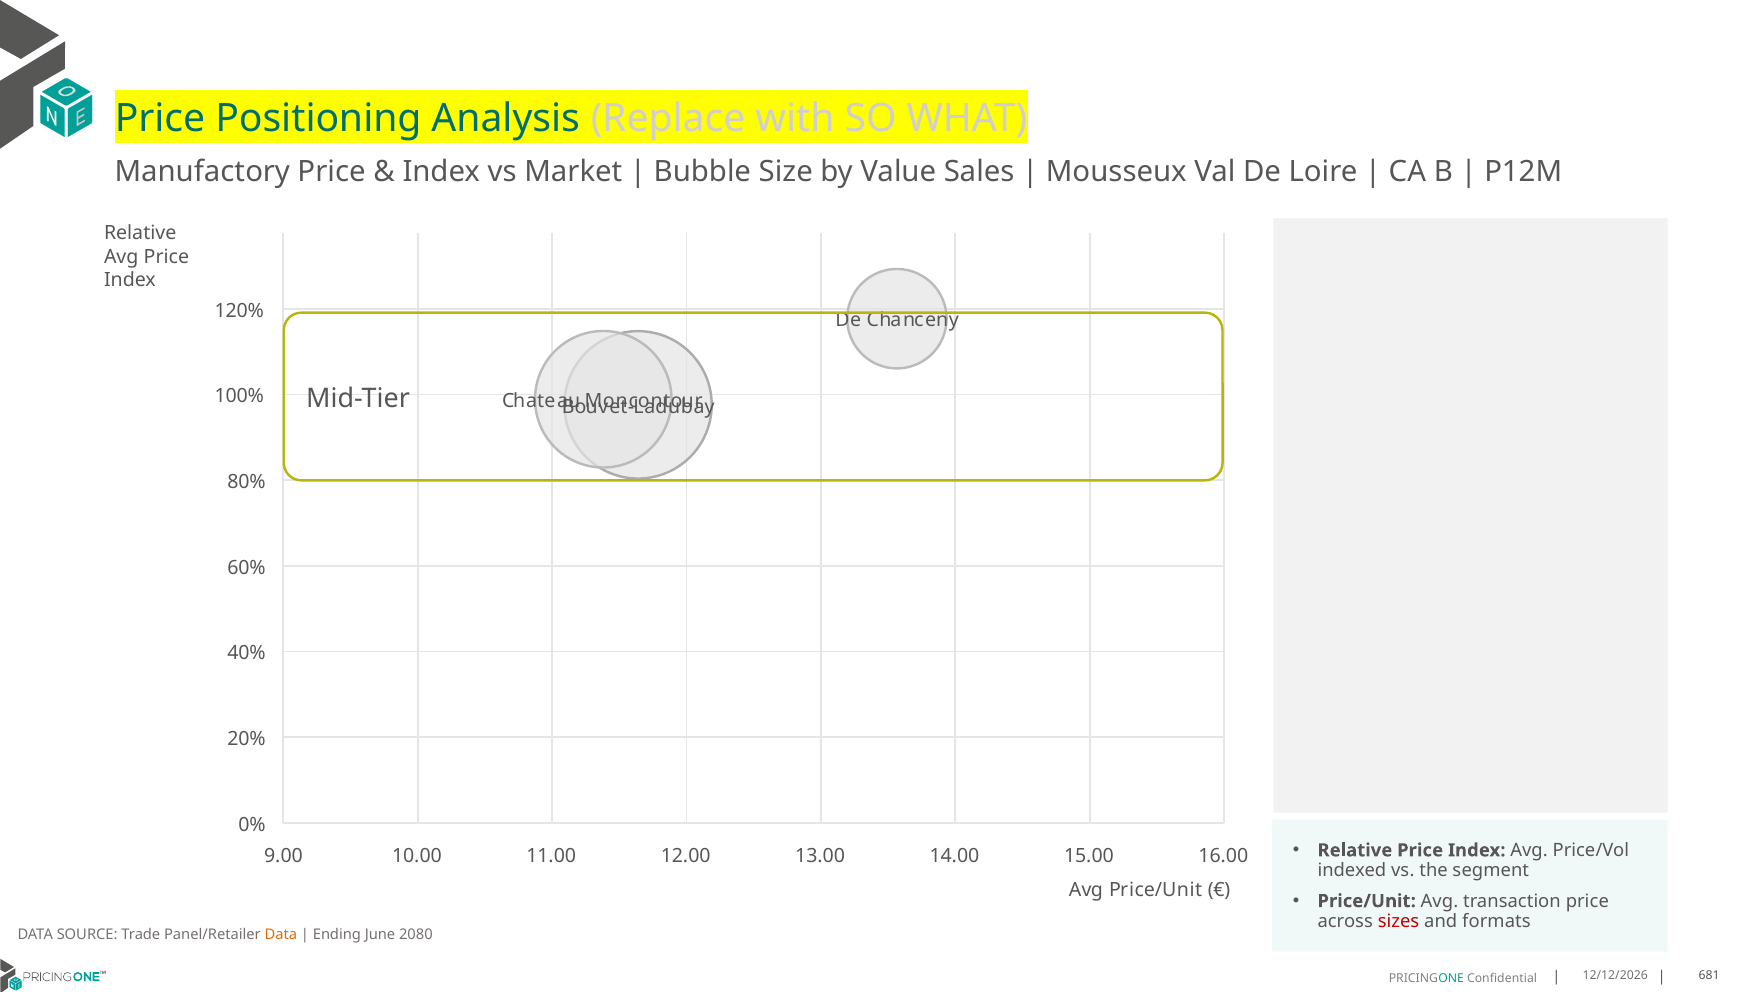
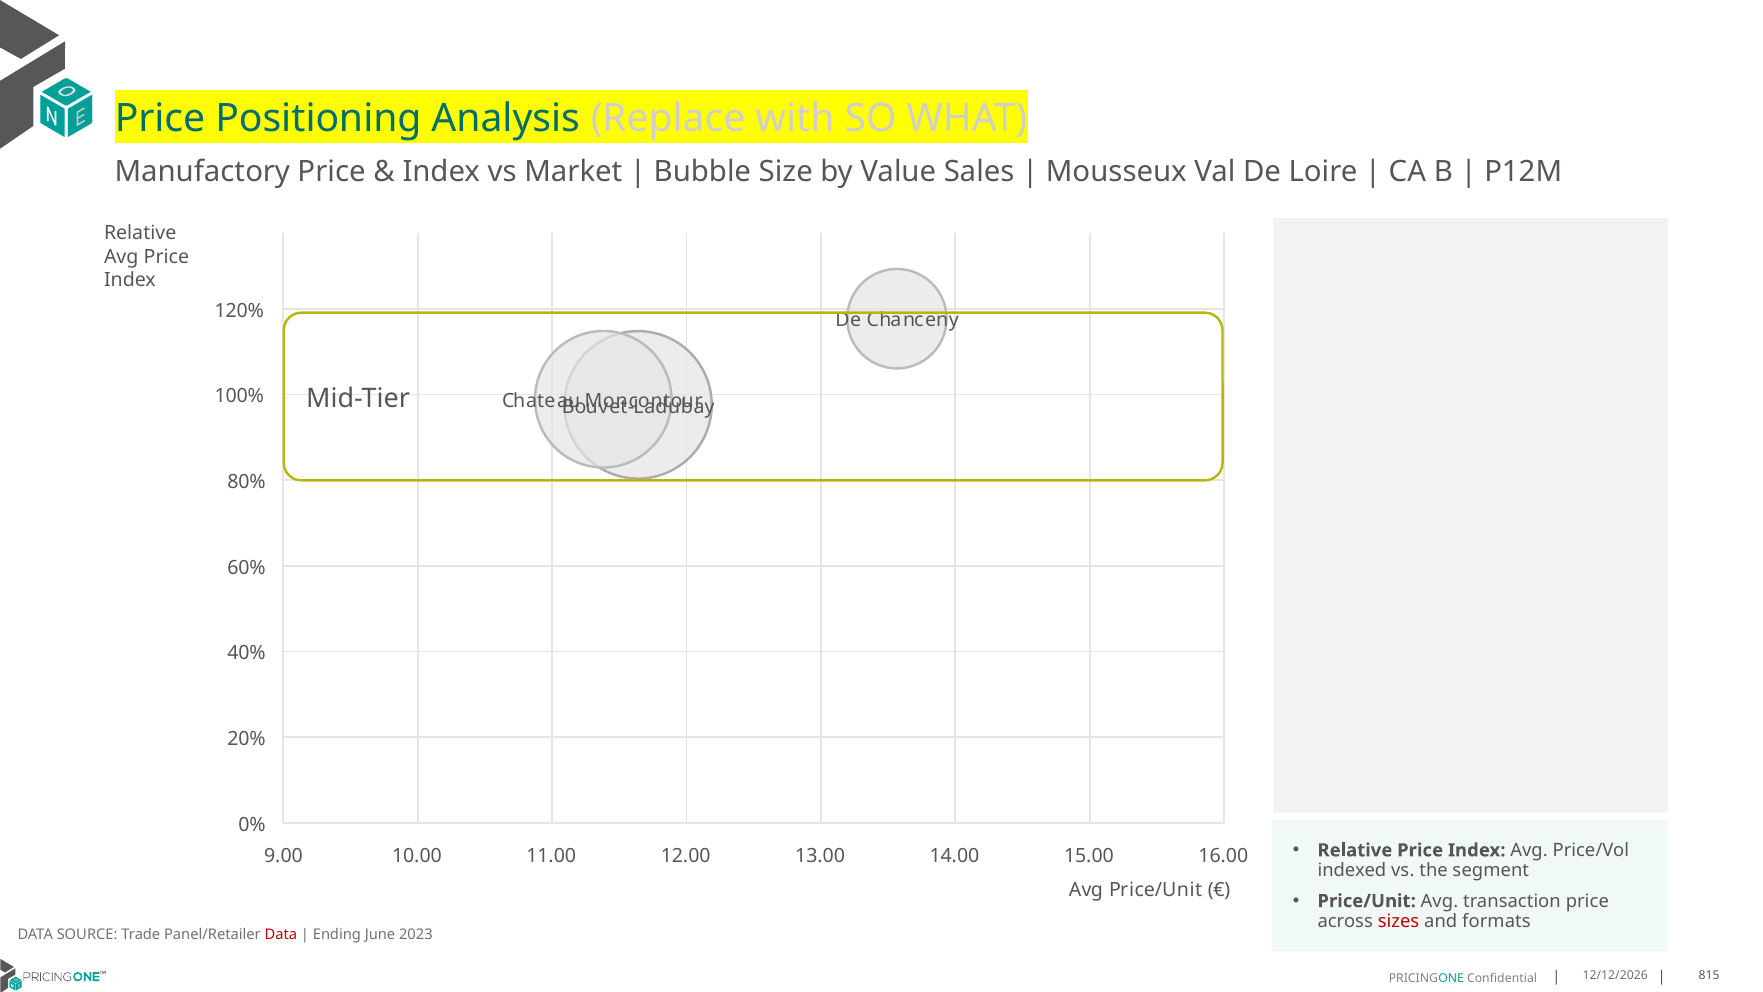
Data colour: orange -> red (281, 934)
2080: 2080 -> 2023 (416, 934)
681: 681 -> 815 (1709, 975)
